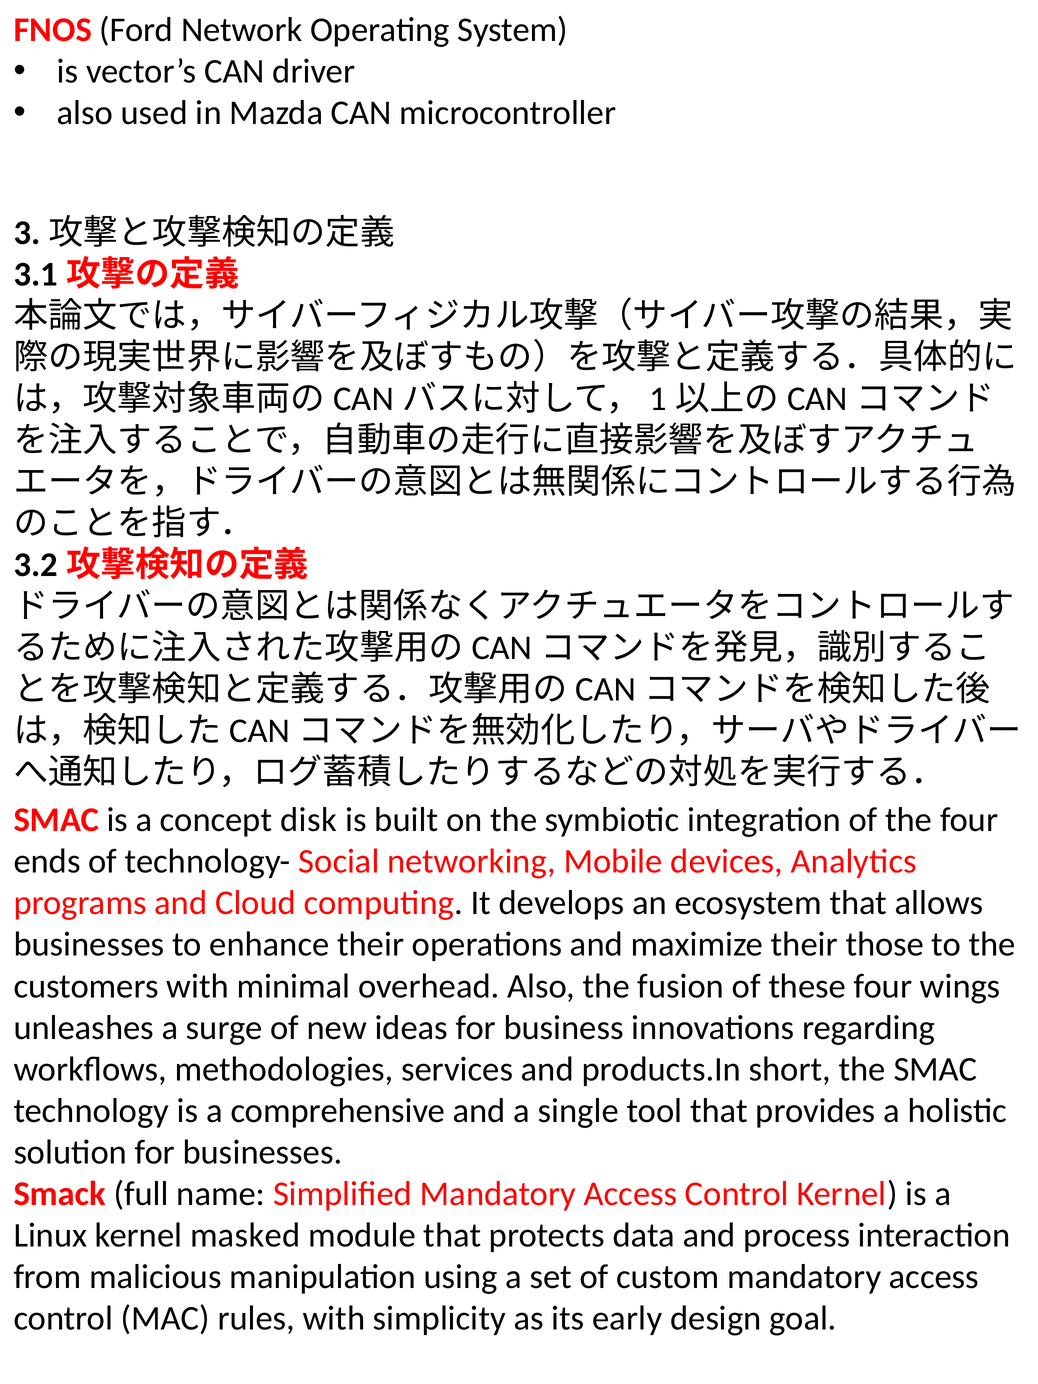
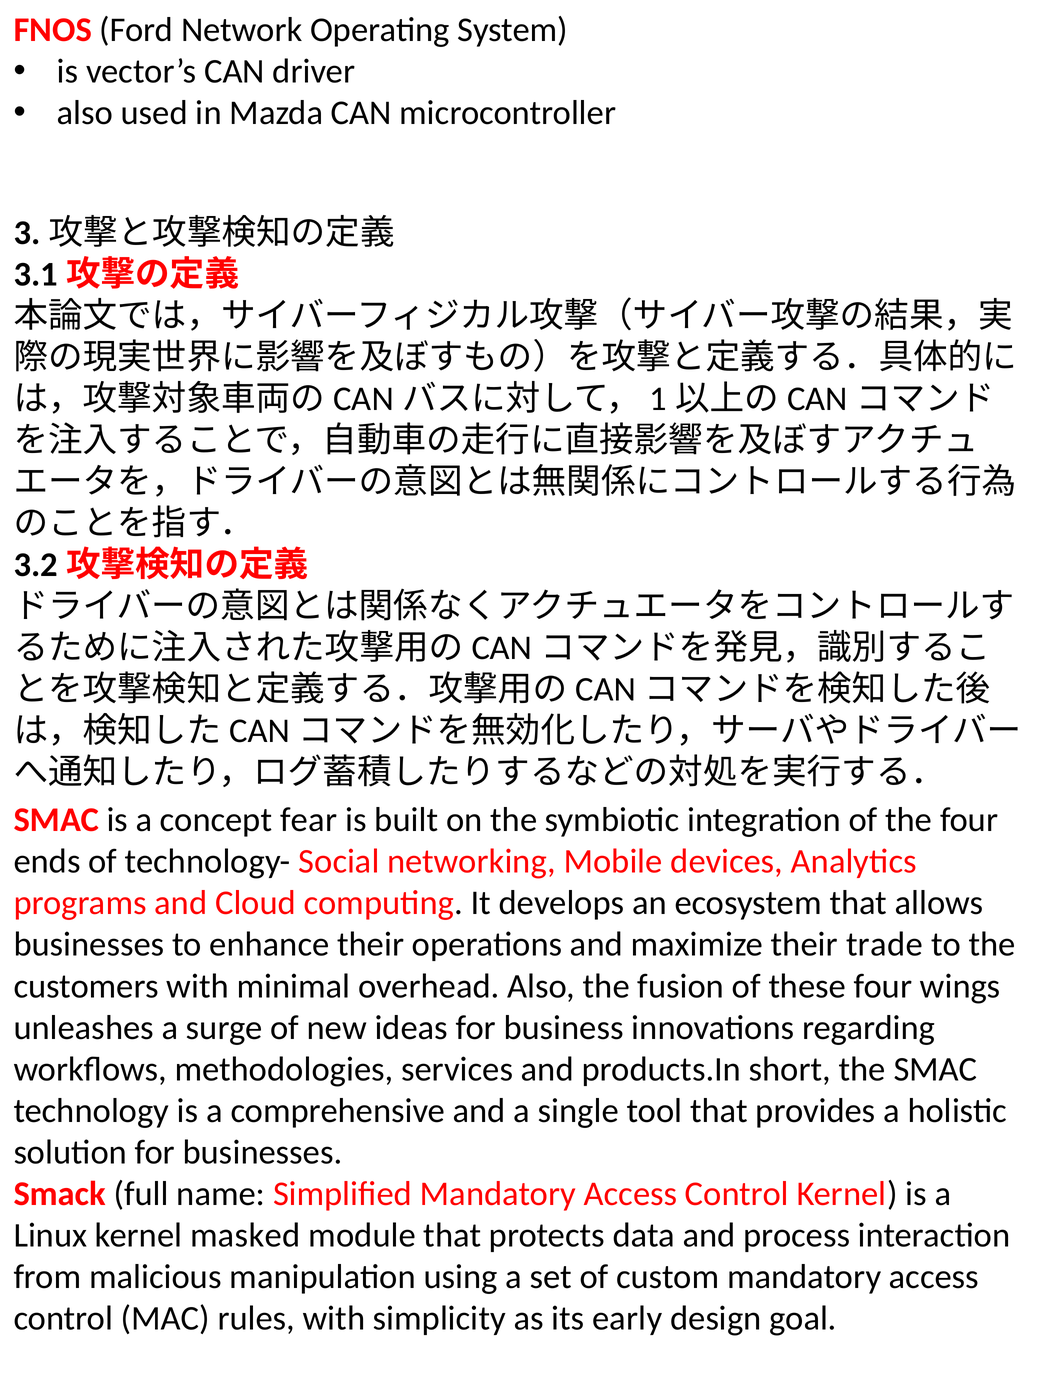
disk: disk -> fear (309, 820)
those: those -> trade (885, 945)
